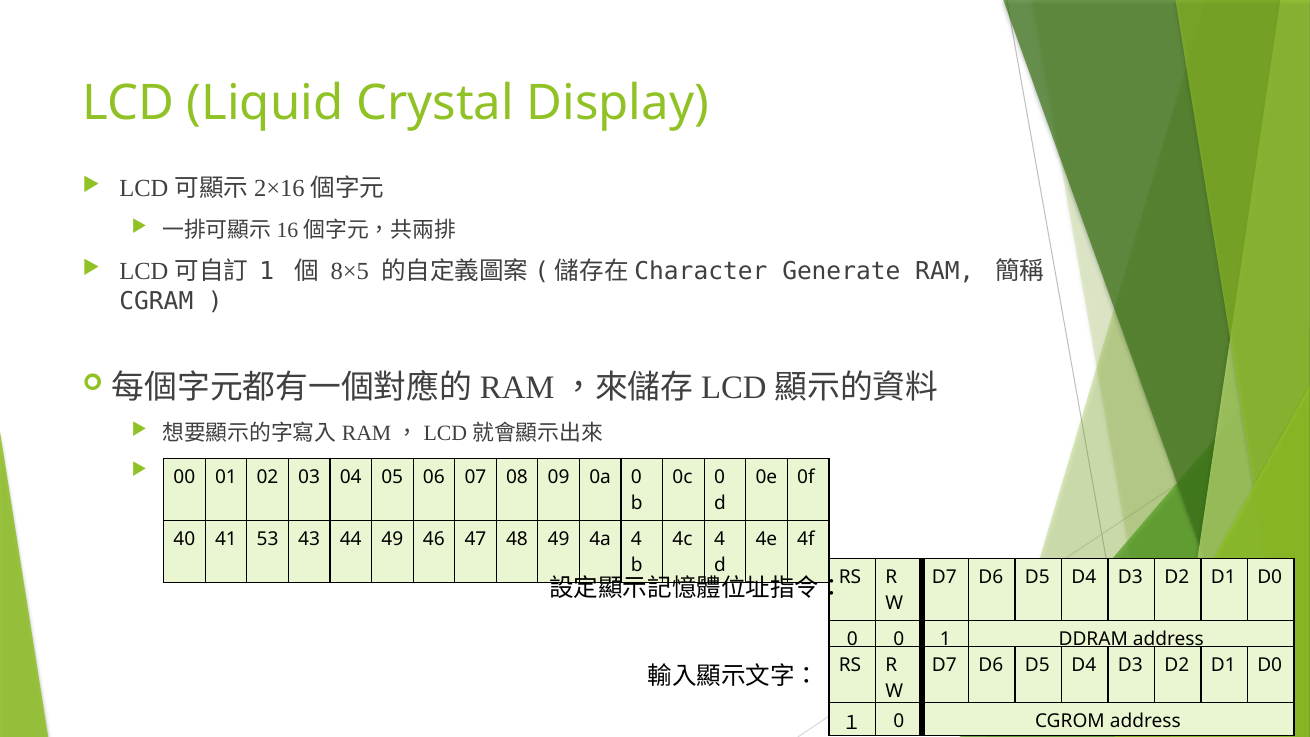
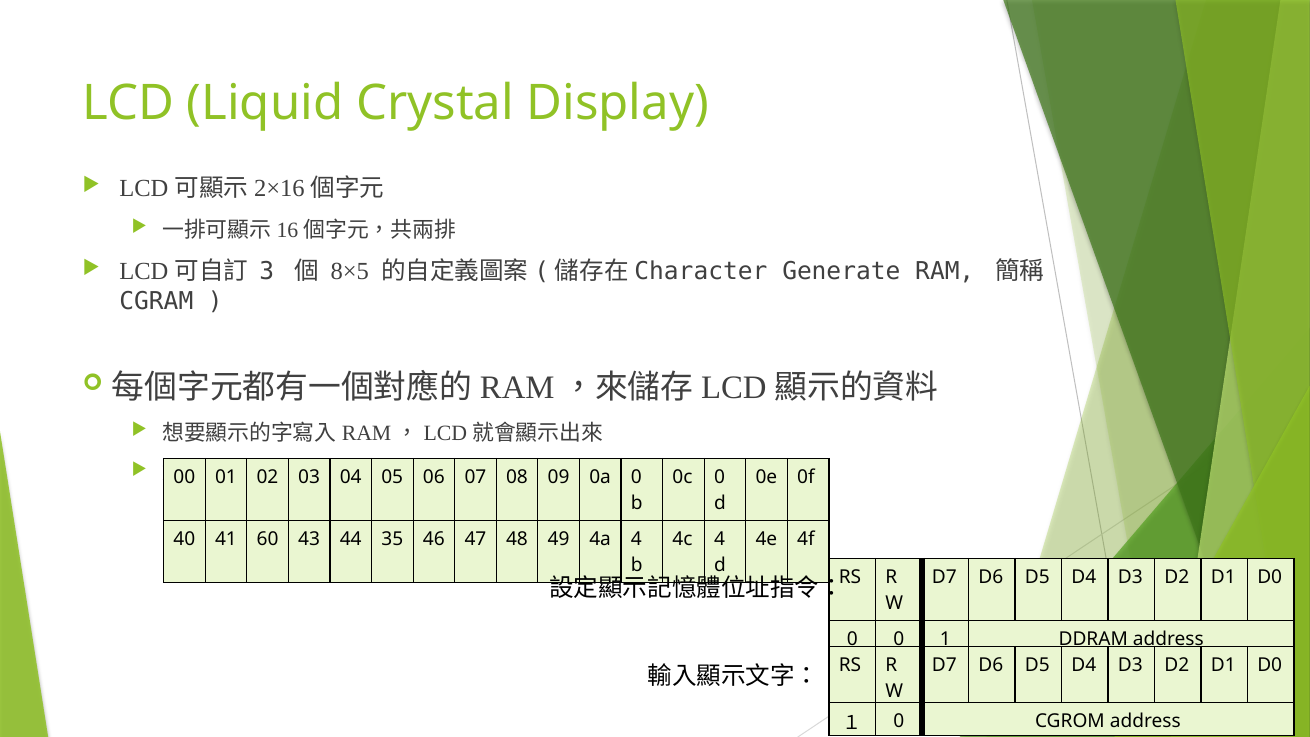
1: 1 -> 3 (267, 272)
53: 53 -> 60 (268, 539)
44 49: 49 -> 35 (392, 539)
